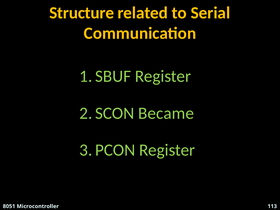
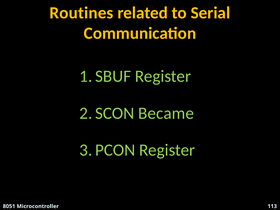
Structure: Structure -> Routines (81, 13)
